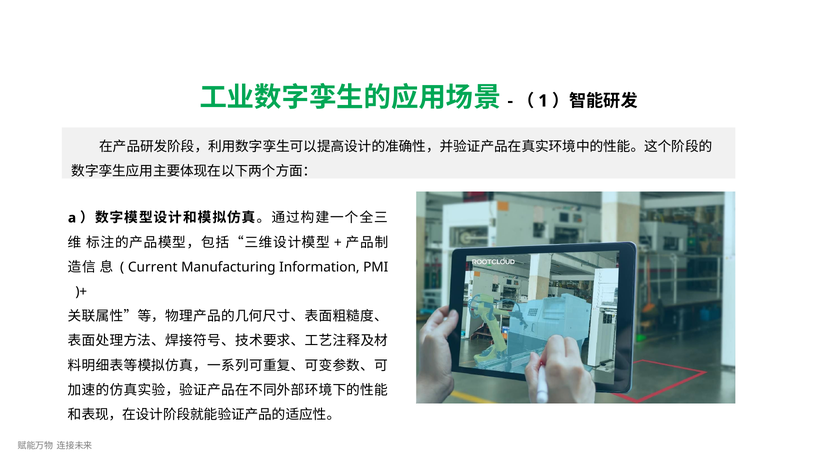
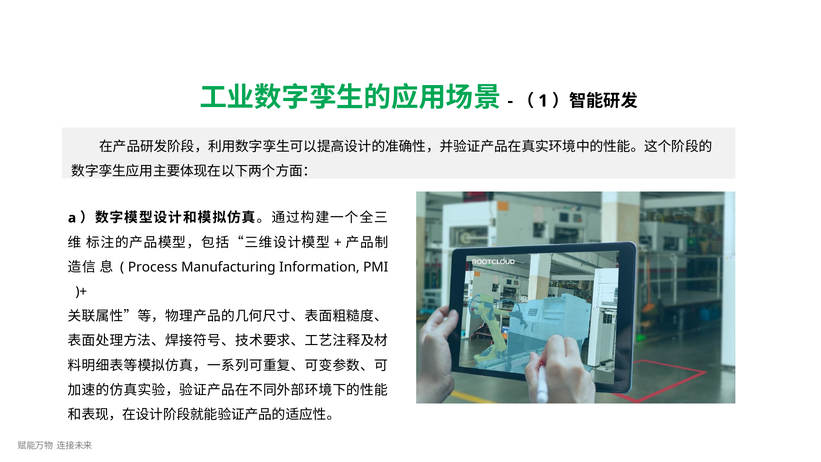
Current: Current -> Process (153, 267)
